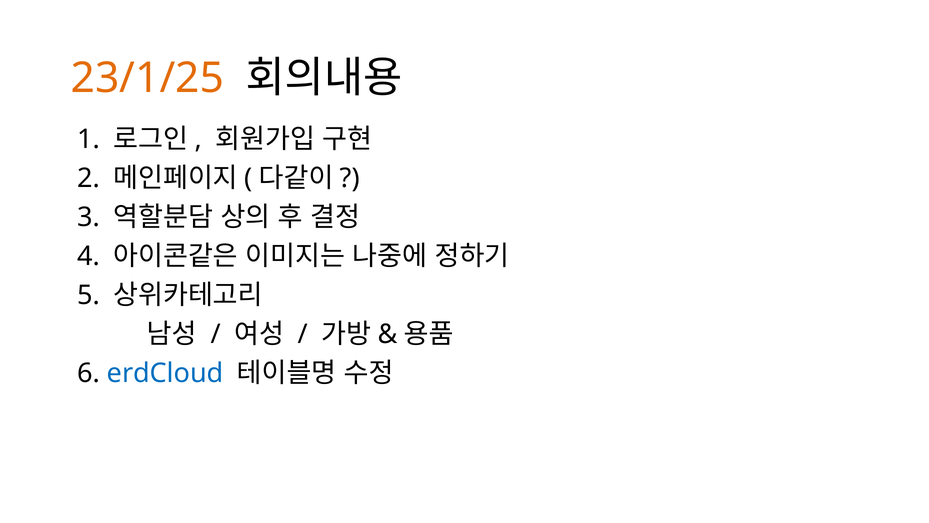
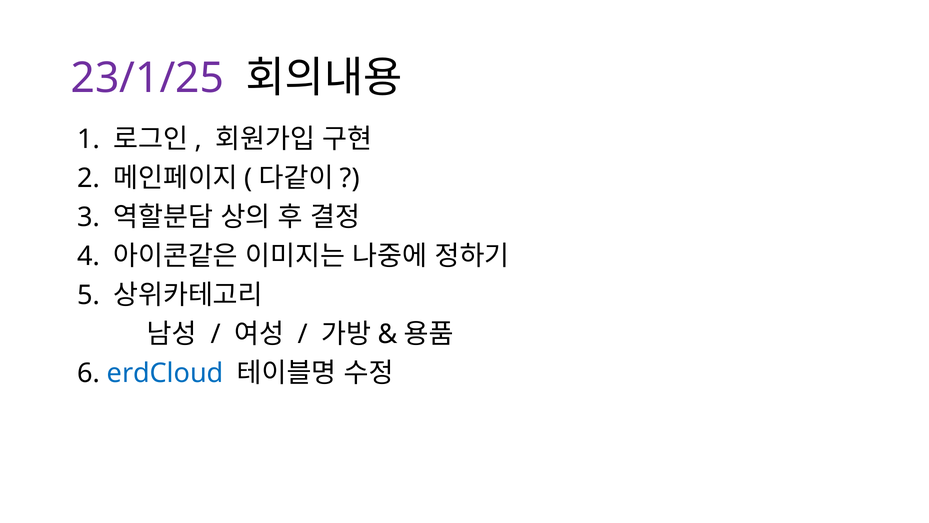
23/1/25 colour: orange -> purple (147, 78)
